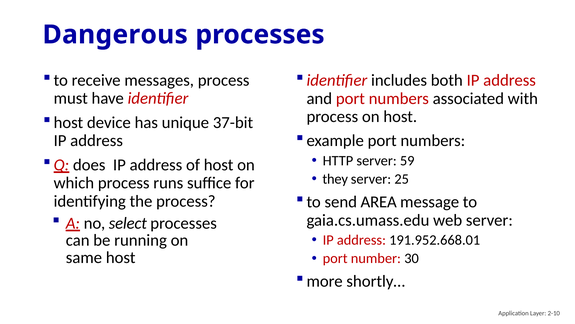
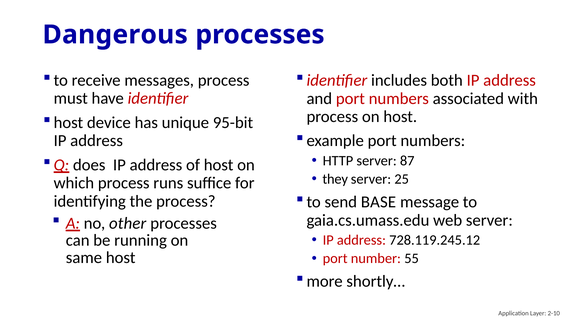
37-bit: 37-bit -> 95-bit (233, 122)
59: 59 -> 87 (407, 160)
AREA: AREA -> BASE (378, 202)
select: select -> other (128, 223)
191.952.668.01: 191.952.668.01 -> 728.119.245.12 (435, 240)
30: 30 -> 55 (412, 258)
